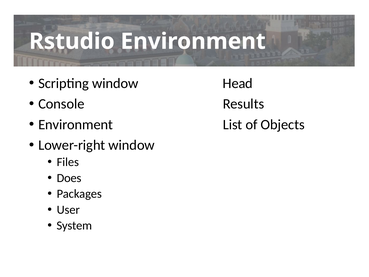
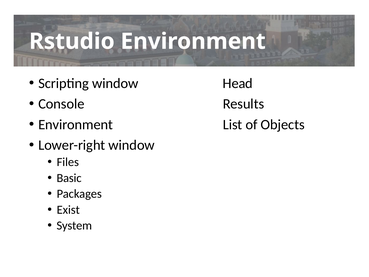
Does: Does -> Basic (69, 178)
User: User -> Exist (68, 210)
